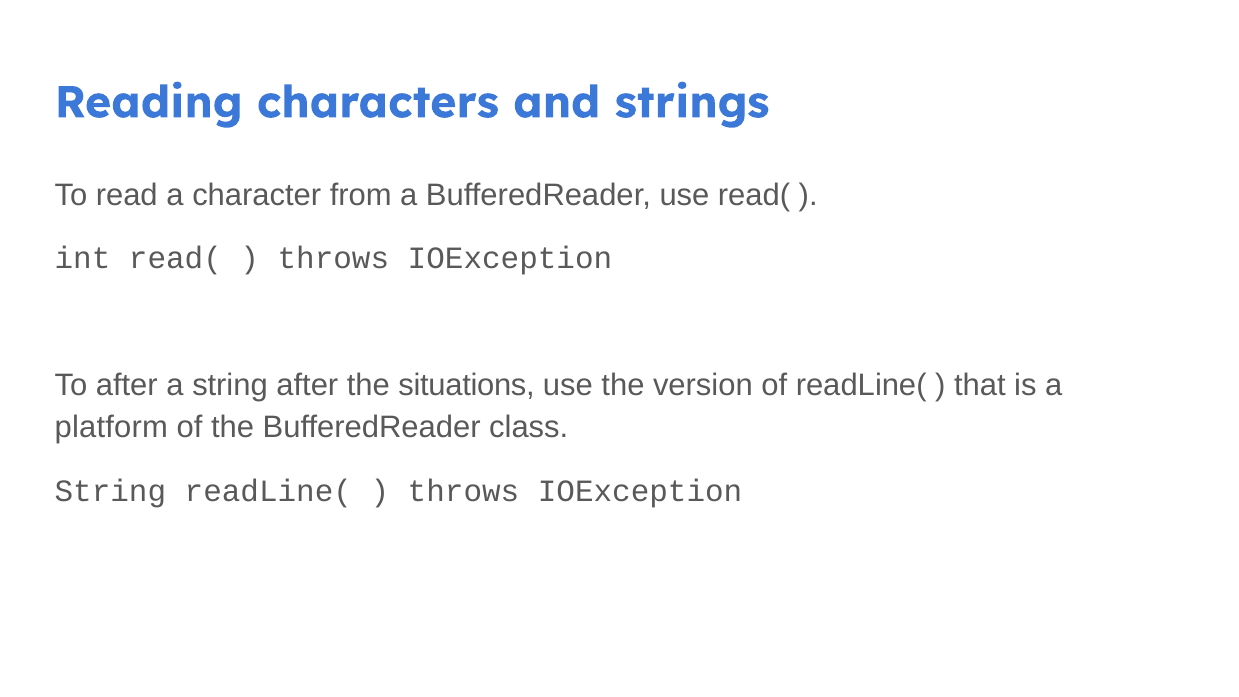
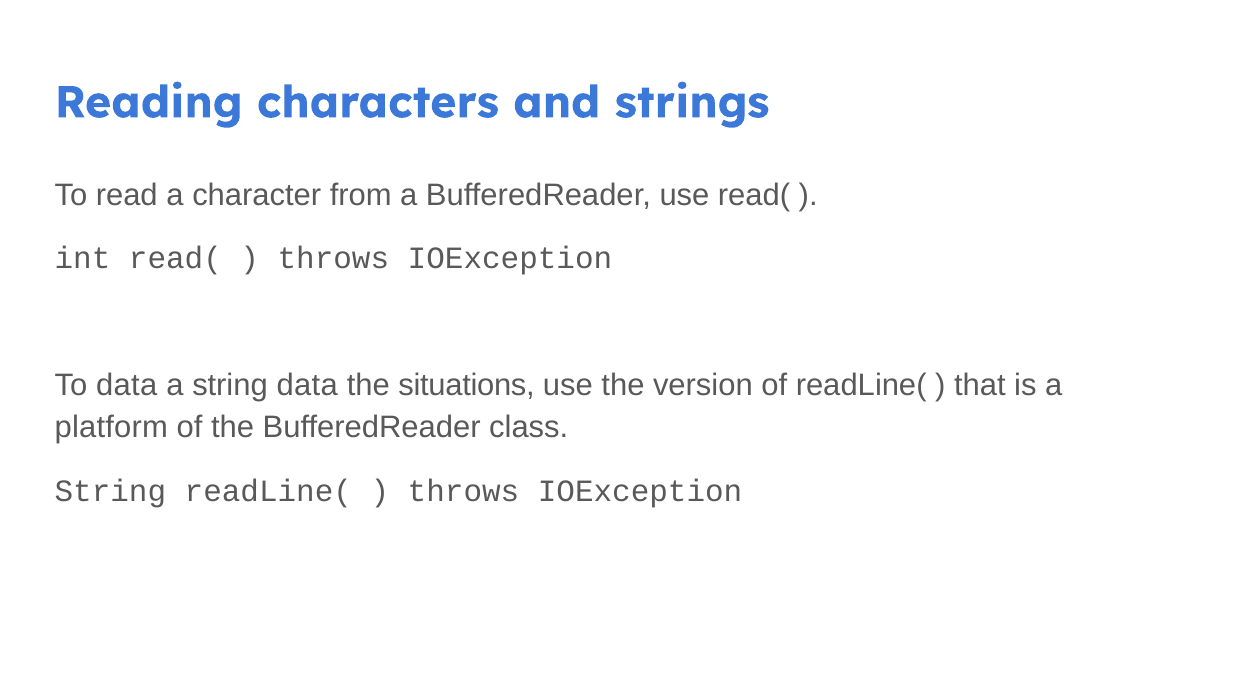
To after: after -> data (127, 385)
string after: after -> data (307, 385)
